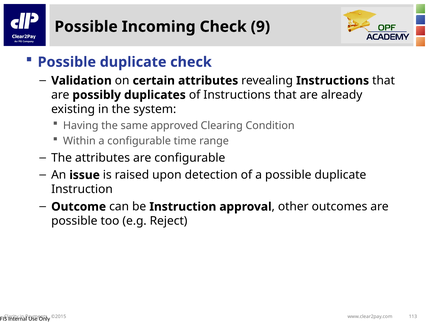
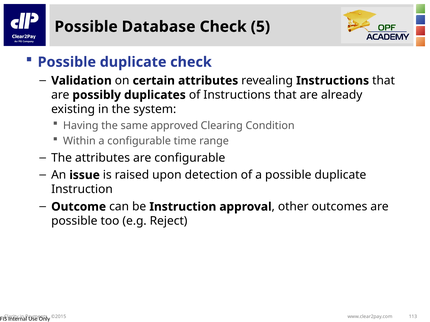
Incoming: Incoming -> Database (159, 27)
9: 9 -> 5 (260, 27)
